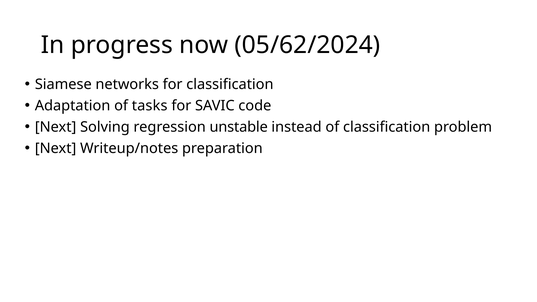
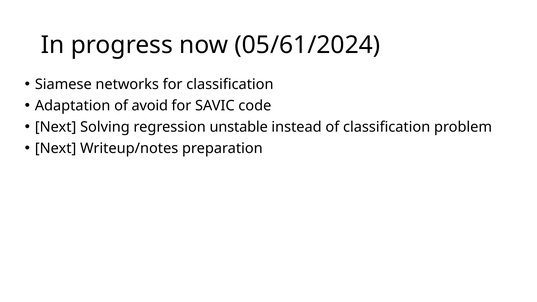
05/62/2024: 05/62/2024 -> 05/61/2024 (307, 45)
tasks: tasks -> avoid (150, 106)
